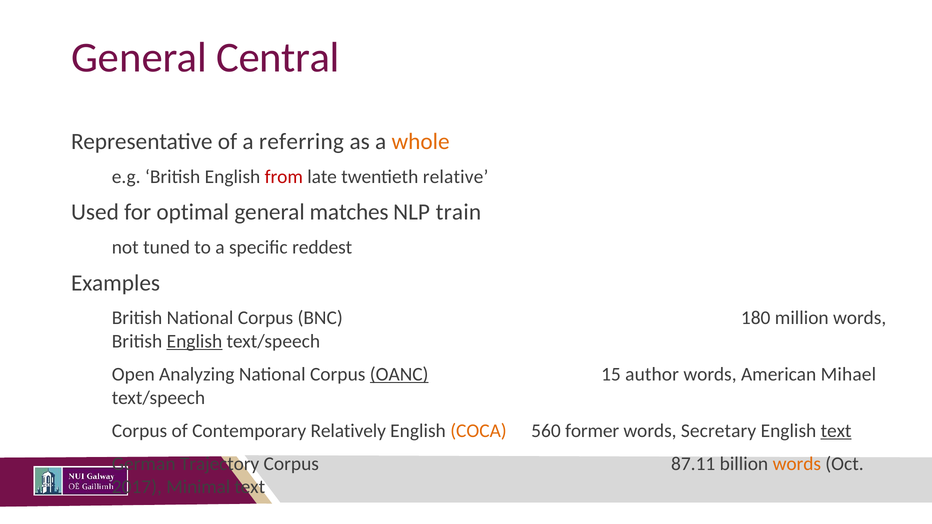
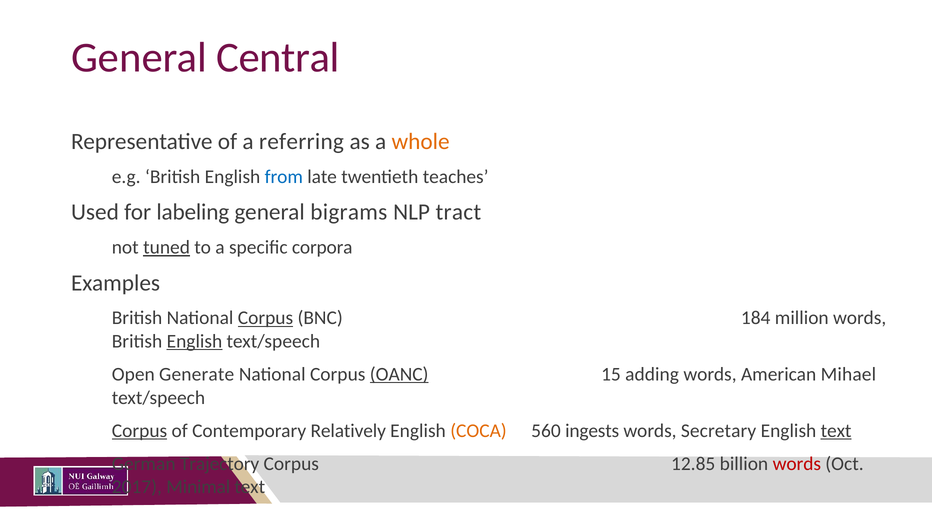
from colour: red -> blue (284, 177)
relative: relative -> teaches (456, 177)
optimal: optimal -> labeling (193, 212)
matches: matches -> bigrams (349, 212)
train: train -> tract (458, 212)
tuned underline: none -> present (167, 247)
reddest: reddest -> corpora (322, 247)
Corpus underline: none -> present (265, 318)
180: 180 -> 184 (756, 318)
Analyzing: Analyzing -> Generate (197, 374)
author: author -> adding (652, 374)
Corpus underline: none -> present (140, 431)
former: former -> ingests (592, 431)
87.11: 87.11 -> 12.85 (693, 464)
words colour: orange -> red (797, 464)
